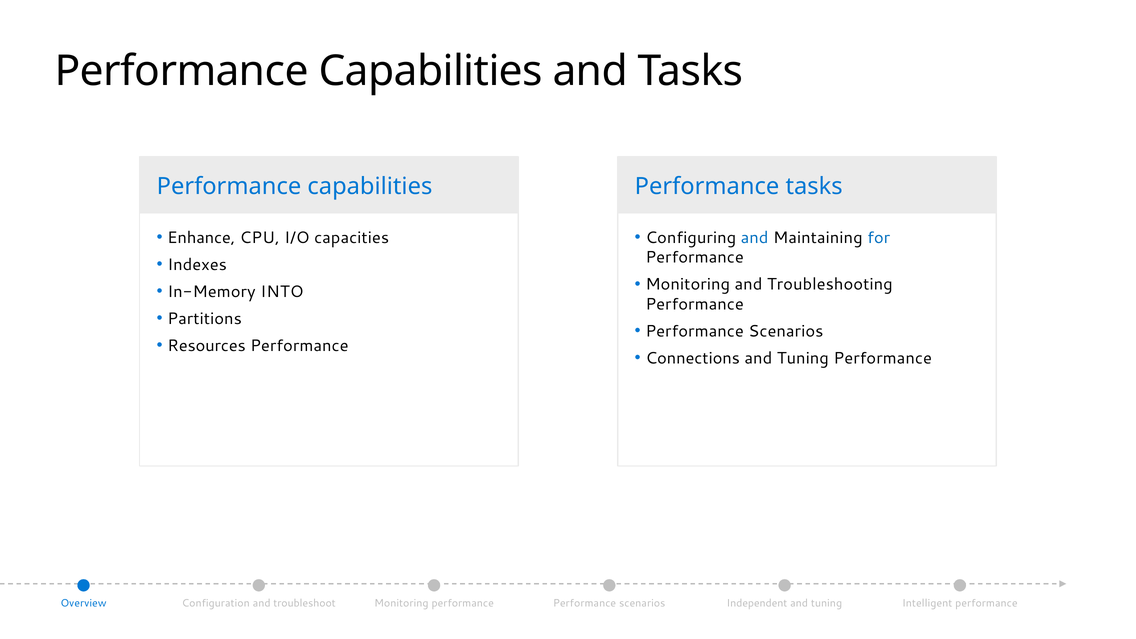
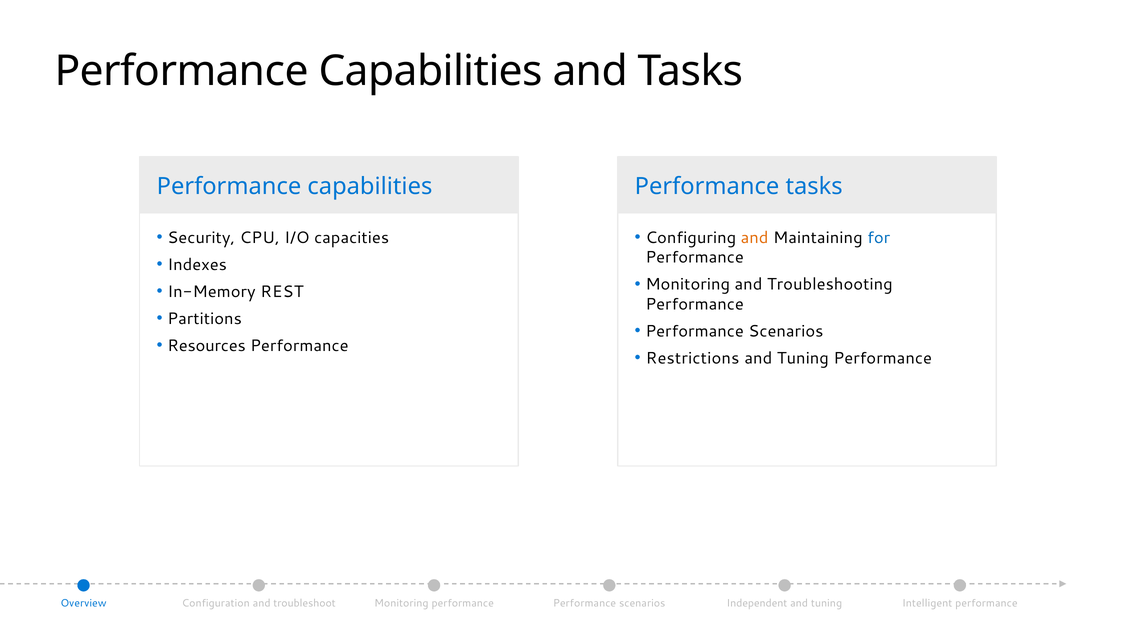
Enhance: Enhance -> Security (201, 238)
and colour: blue -> orange (755, 238)
INTO: INTO -> REST (282, 292)
Connections: Connections -> Restrictions (693, 358)
